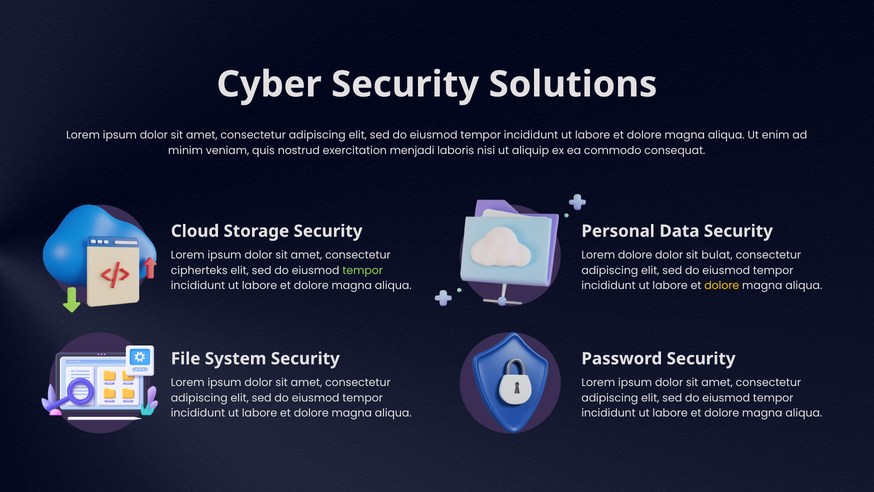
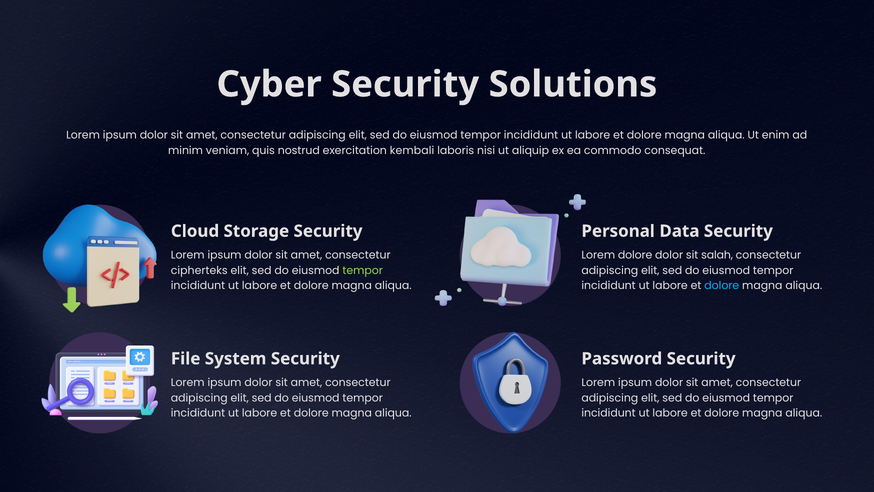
menjadi: menjadi -> kembali (412, 150)
bulat: bulat -> salah (717, 255)
dolore colour: yellow -> light blue (722, 286)
